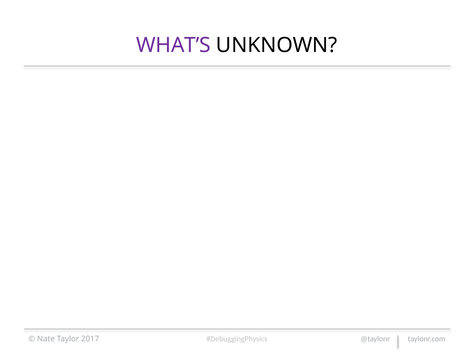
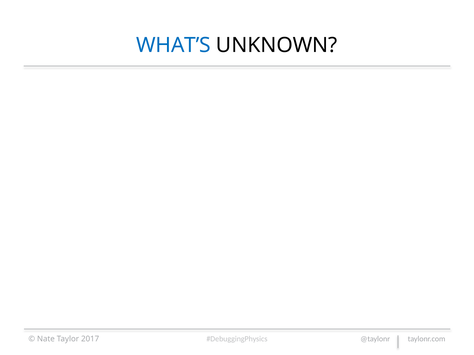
WHAT’S colour: purple -> blue (174, 45)
